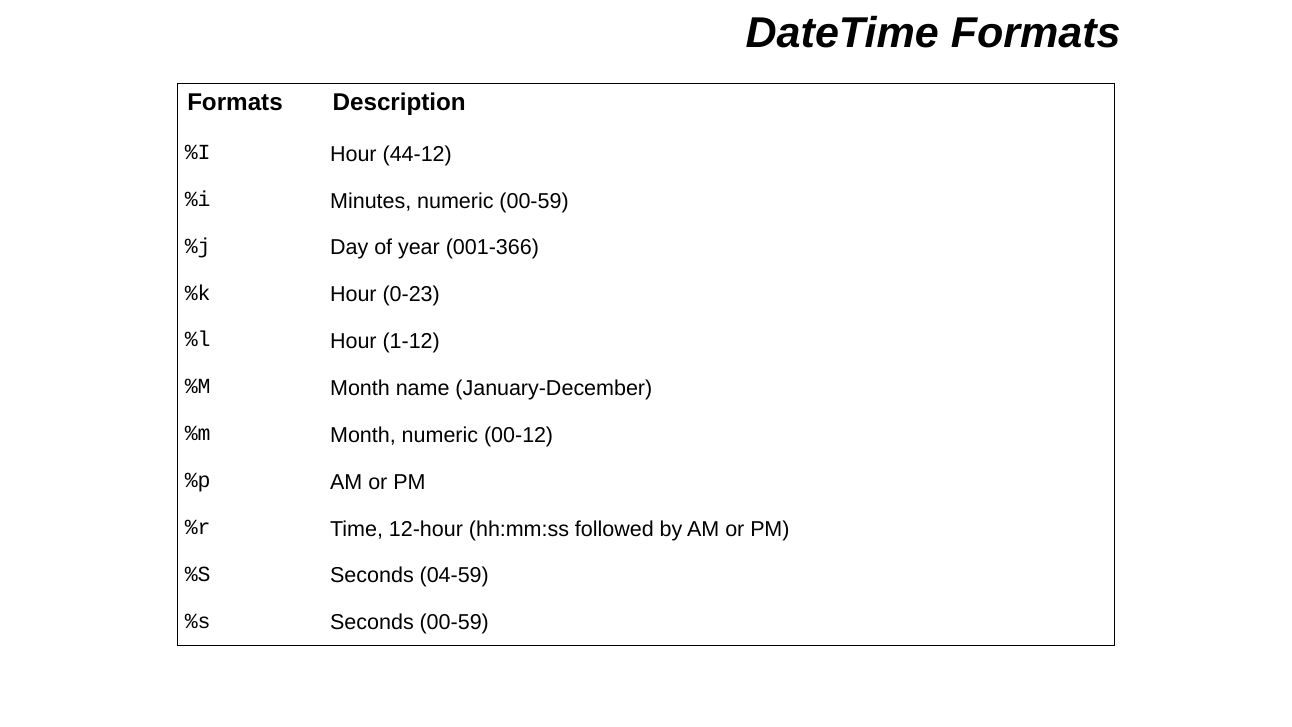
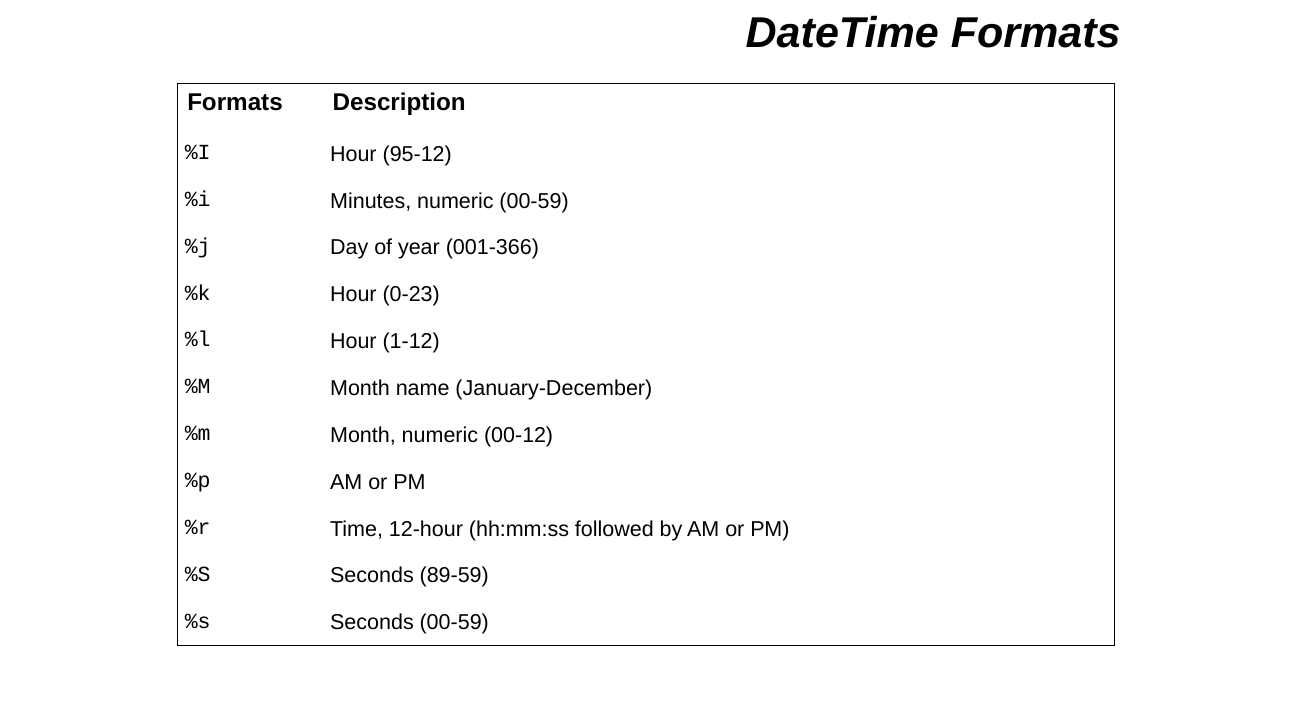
44-12: 44-12 -> 95-12 (417, 154)
04-59: 04-59 -> 89-59 (454, 576)
